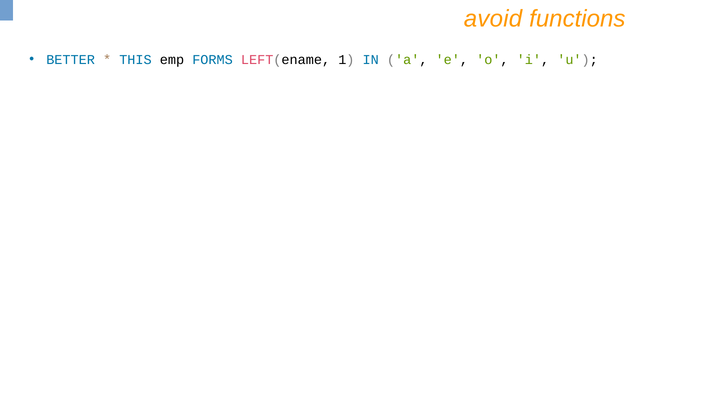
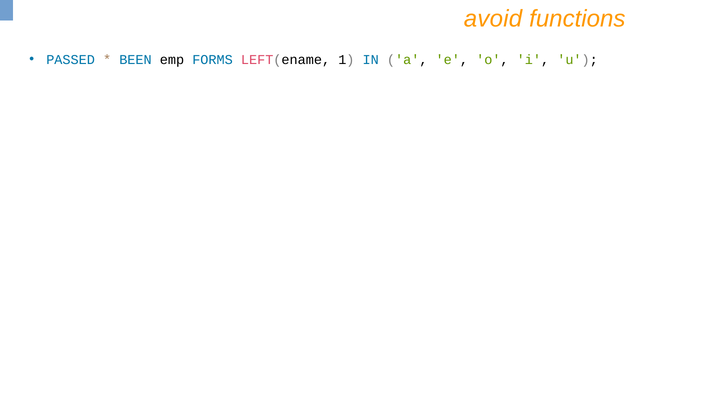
BETTER: BETTER -> PASSED (71, 60)
THIS: THIS -> BEEN (135, 60)
